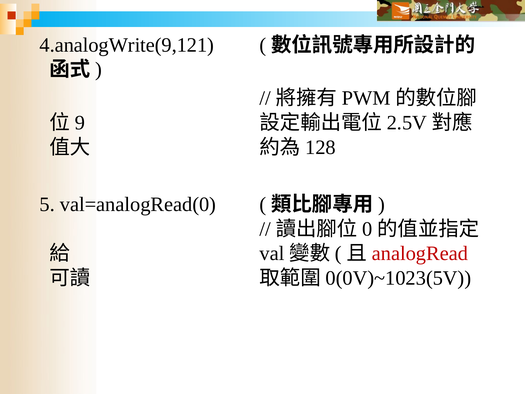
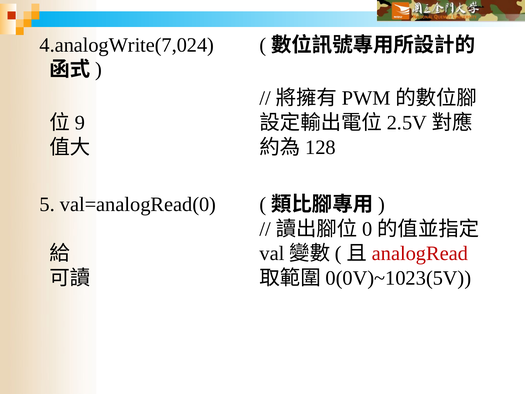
4.analogWrite(9,121: 4.analogWrite(9,121 -> 4.analogWrite(7,024 (127, 45)
